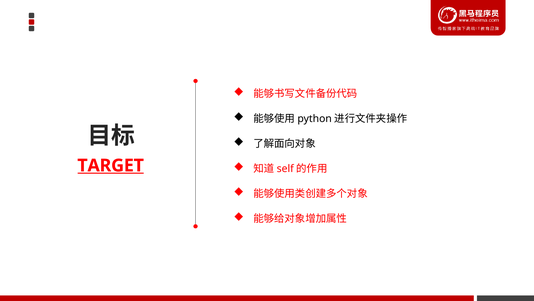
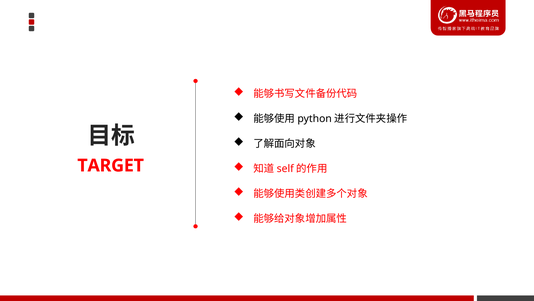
TARGET underline: present -> none (111, 165)
